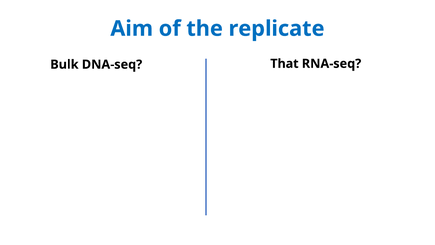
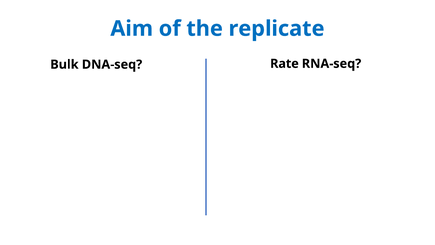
That: That -> Rate (284, 64)
